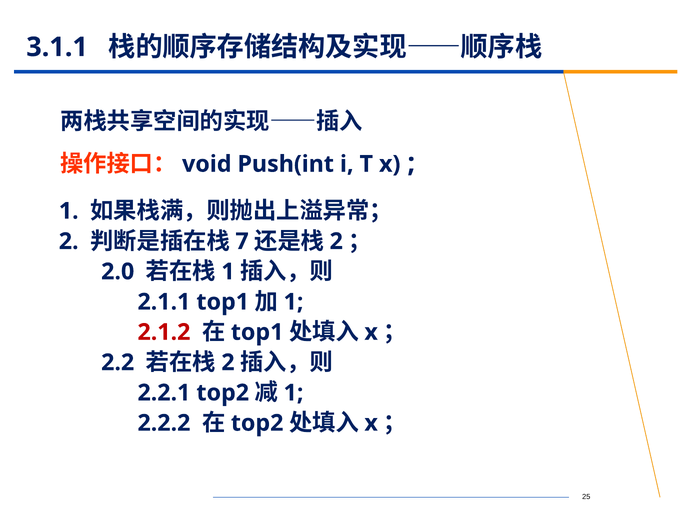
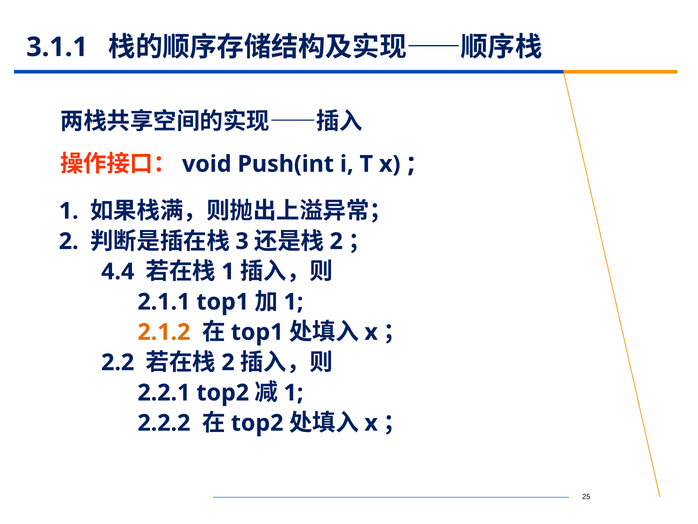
7: 7 -> 3 (242, 241)
2.0: 2.0 -> 4.4 (118, 271)
2.1.2 colour: red -> orange (164, 332)
